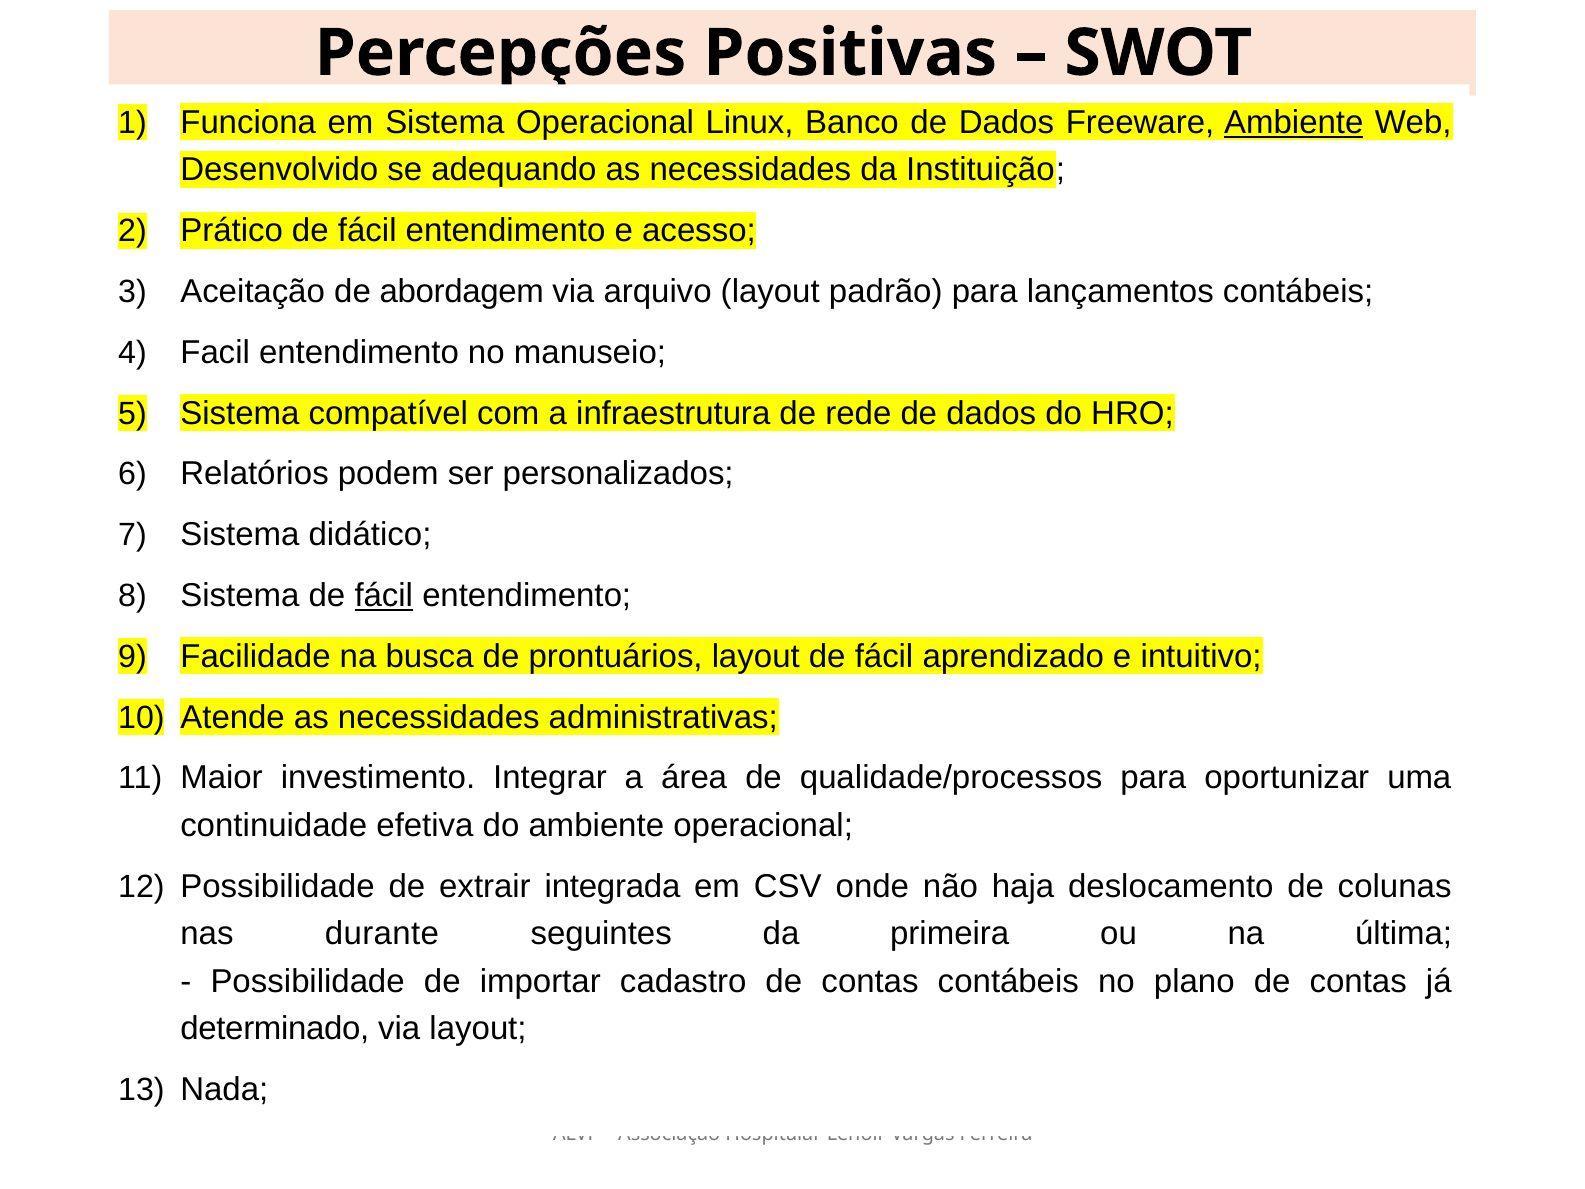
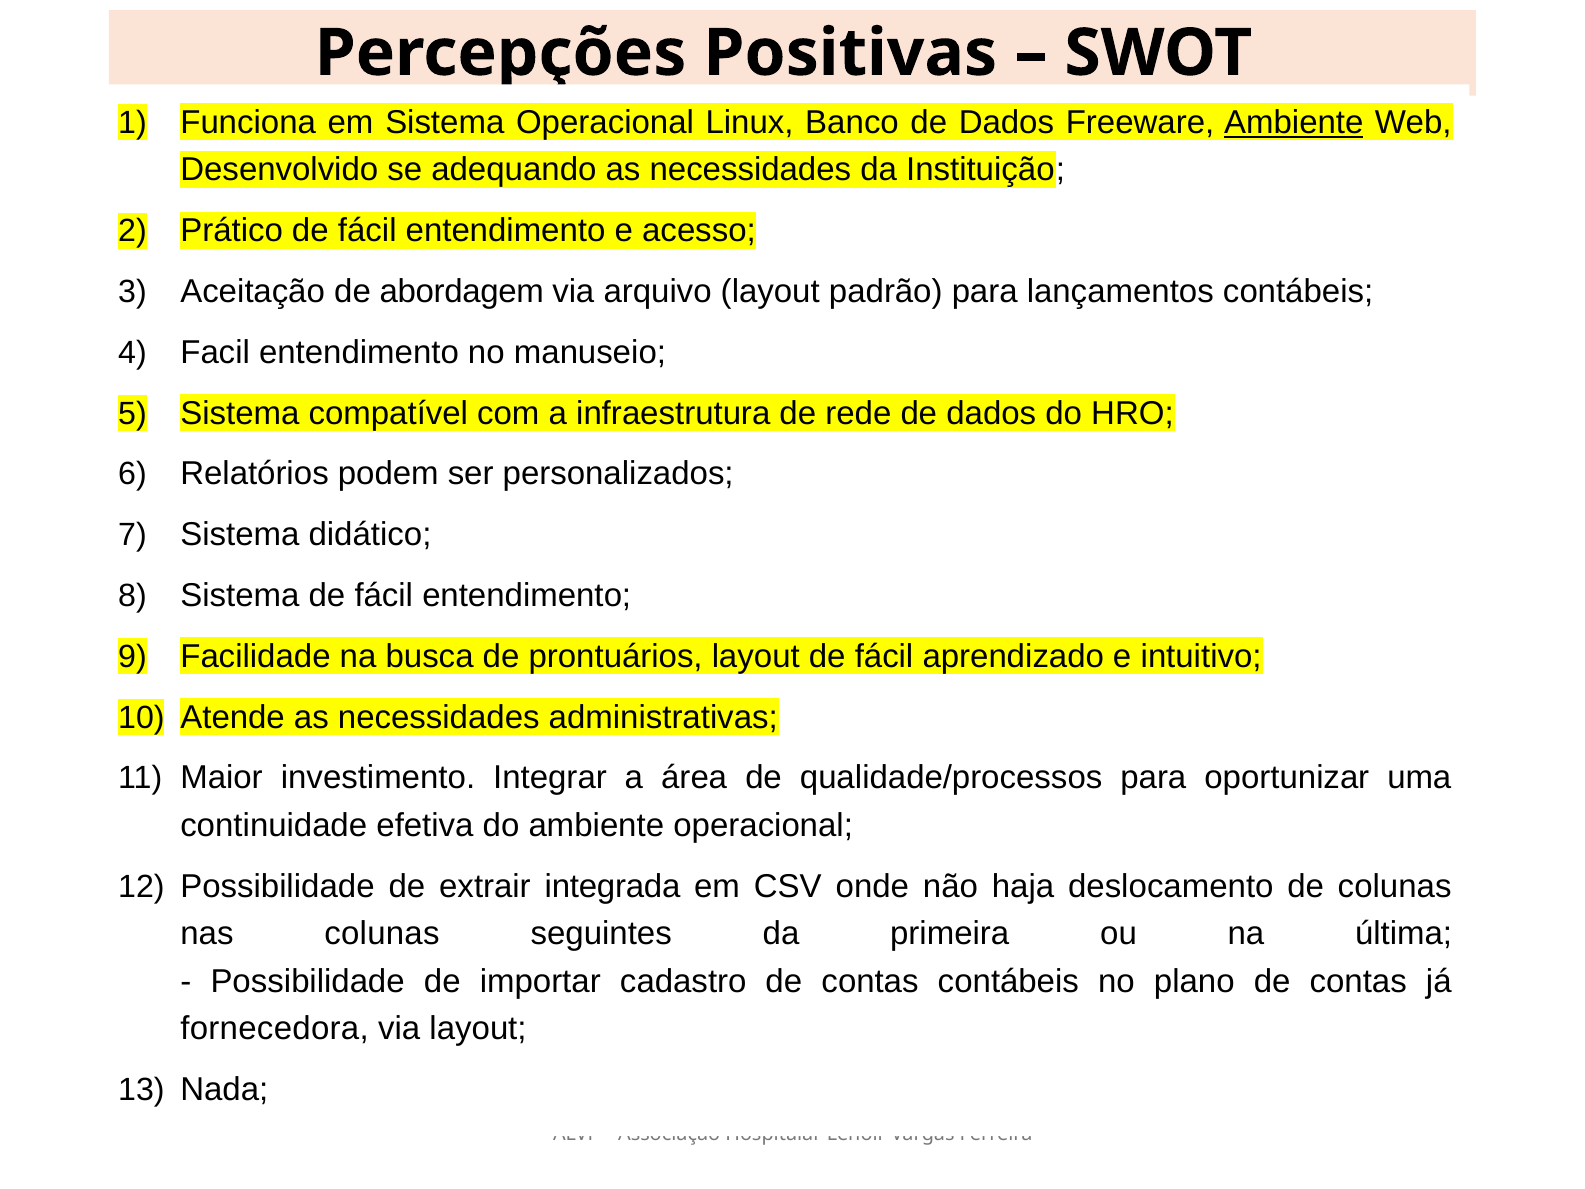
fácil underline: present -> none (384, 595)
nas durante: durante -> colunas (382, 934)
determinado: determinado -> fornecedora (275, 1029)
